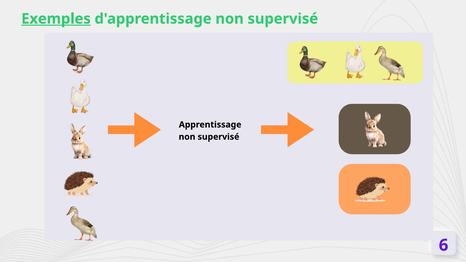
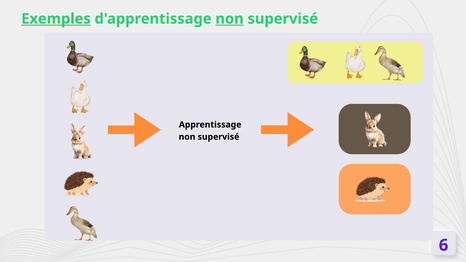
non underline: none -> present (230, 19)
